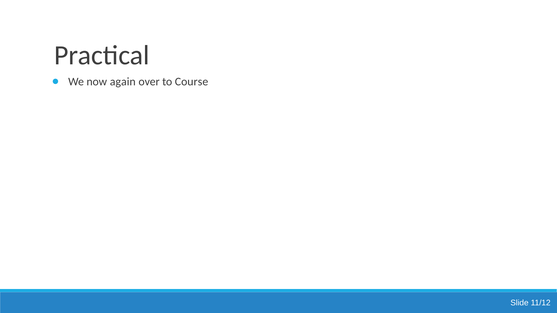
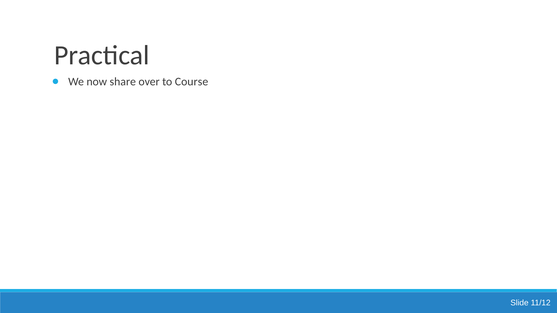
again: again -> share (123, 82)
